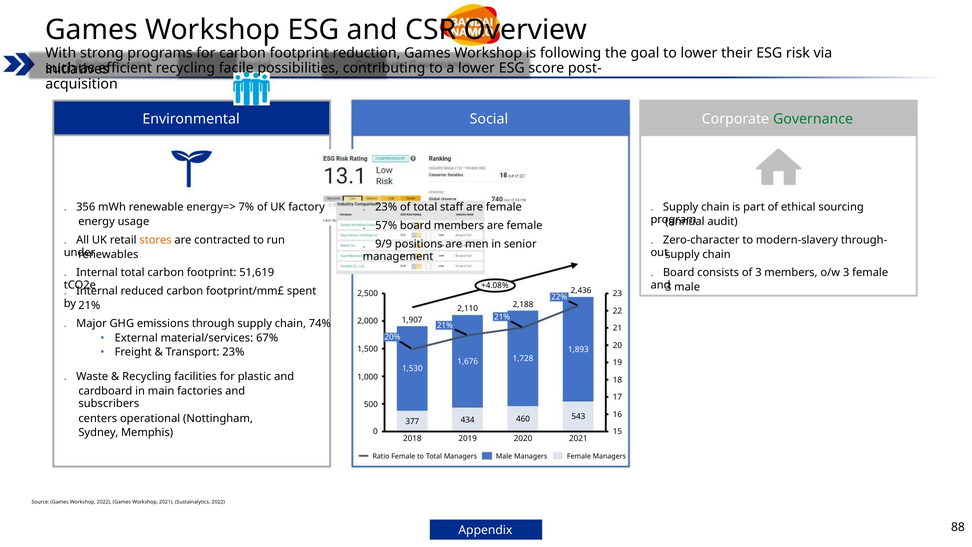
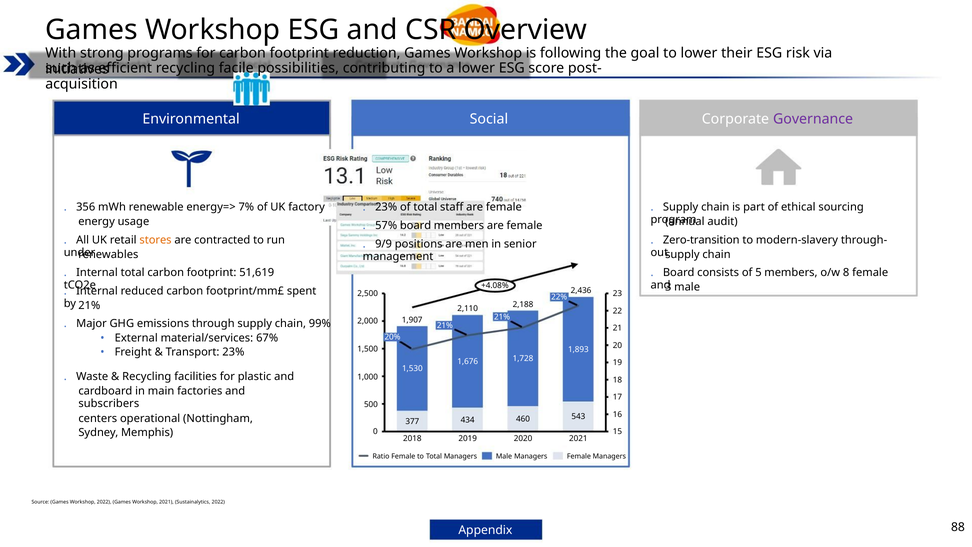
Governance colour: green -> purple (813, 119)
Zero-character: Zero-character -> Zero-transition (701, 240)
of 3: 3 -> 5 (758, 273)
o/w 3: 3 -> 8 (846, 273)
74%: 74% -> 99% (320, 324)
